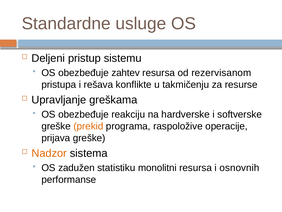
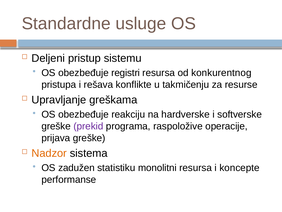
zahtev: zahtev -> registri (126, 73)
rezervisanom: rezervisanom -> konkurentnog (221, 73)
prekid colour: orange -> purple (88, 126)
osnovnih: osnovnih -> koncepte (240, 167)
